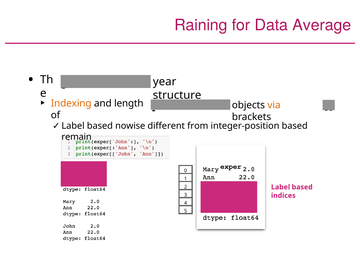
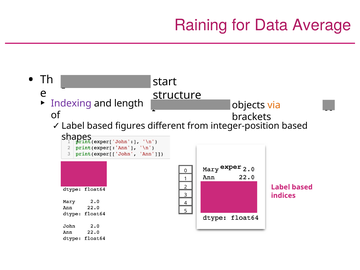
year: year -> start (165, 82)
Indexing colour: orange -> purple (71, 103)
nowise: nowise -> figures (130, 126)
remain: remain -> shapes (77, 137)
